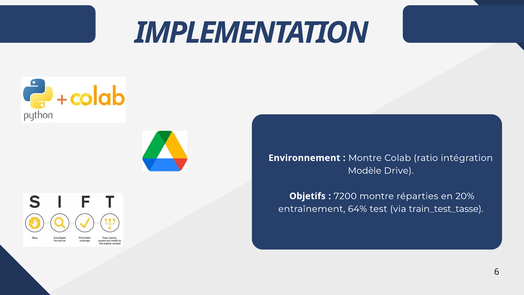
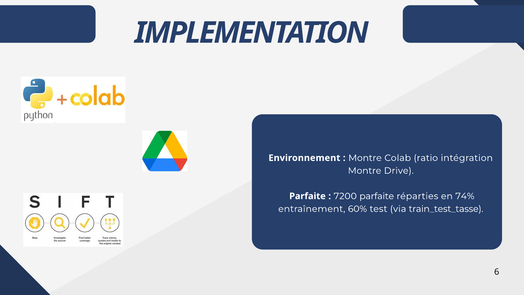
Modèle: Modèle -> Montre (365, 171)
Objetifs: Objetifs -> Parfaite (307, 196)
7200 montre: montre -> parfaite (377, 196)
20%: 20% -> 74% (465, 196)
64%: 64% -> 60% (357, 209)
